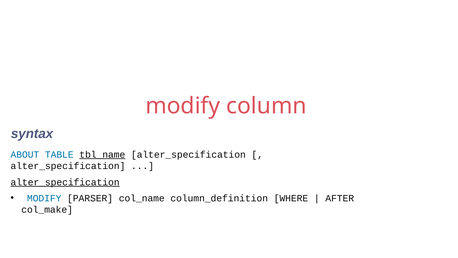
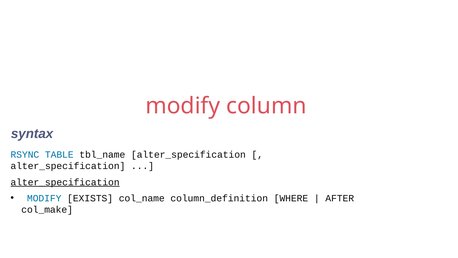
ABOUT: ABOUT -> RSYNC (25, 154)
tbl_name underline: present -> none (102, 154)
PARSER: PARSER -> EXISTS (90, 198)
